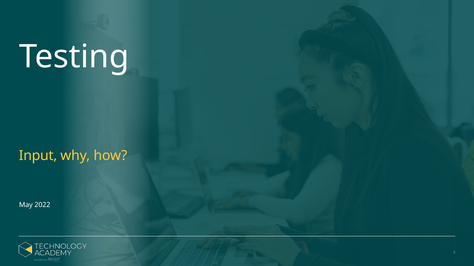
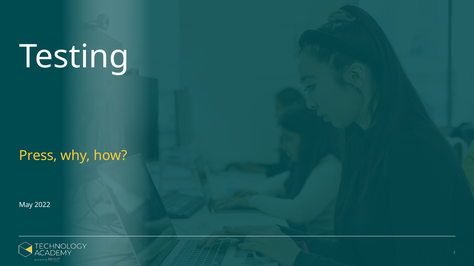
Input: Input -> Press (38, 156)
